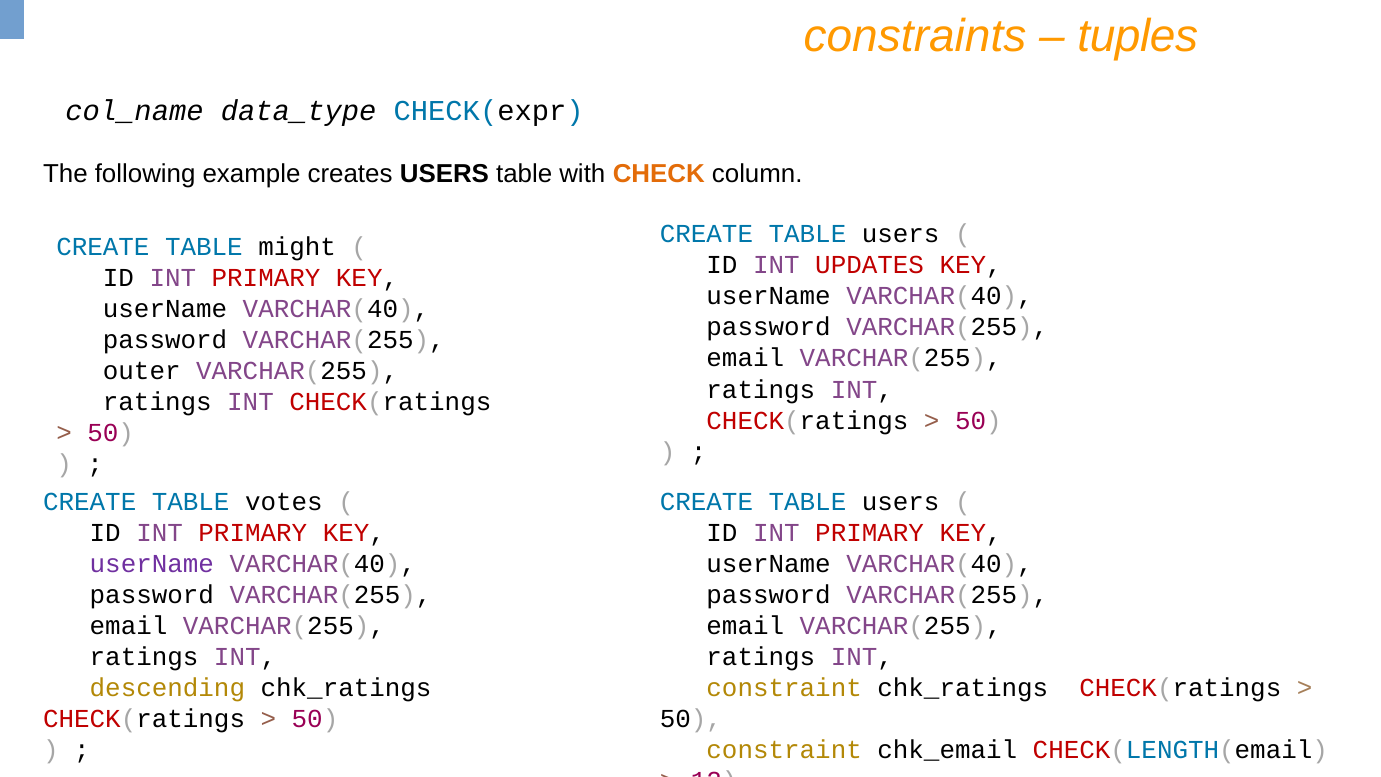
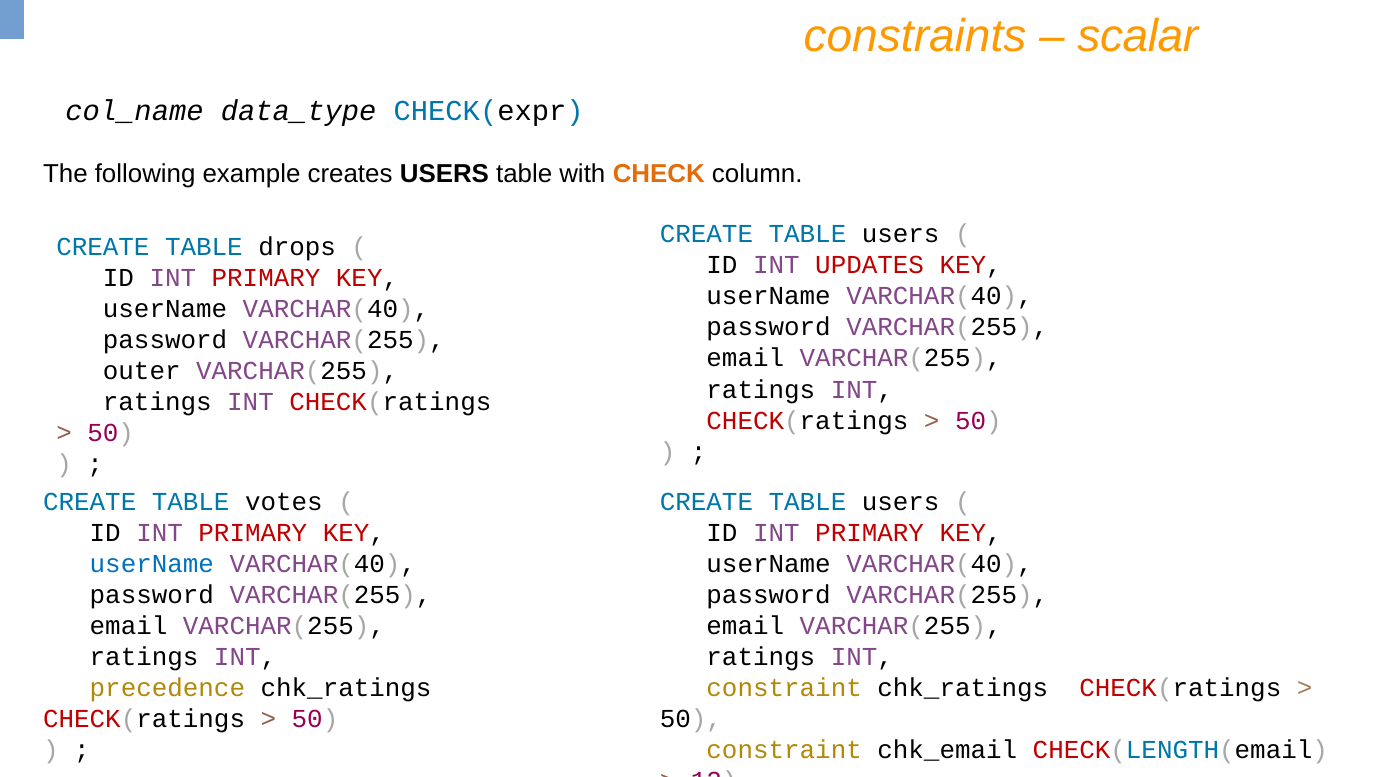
tuples: tuples -> scalar (1138, 36)
might: might -> drops (297, 247)
userName colour: purple -> blue (152, 563)
descending: descending -> precedence (167, 688)
